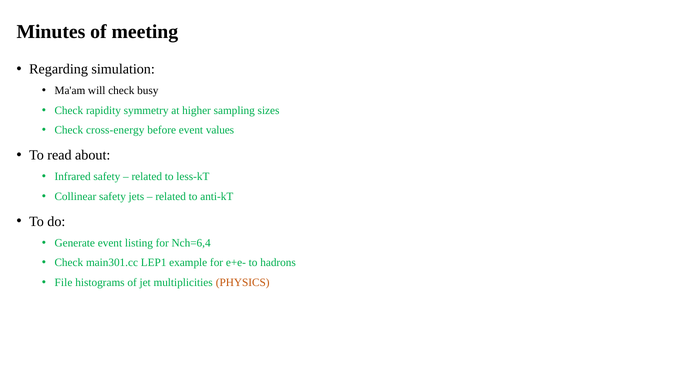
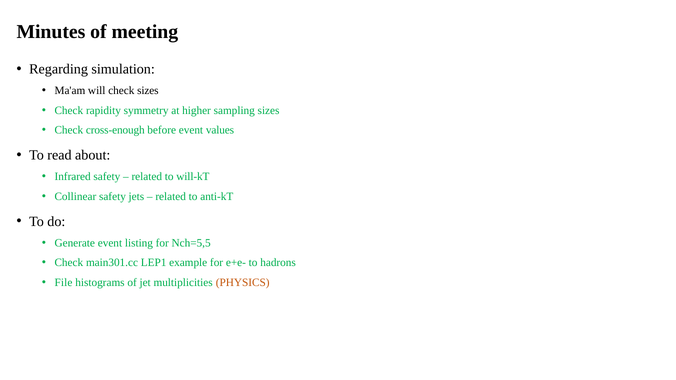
check busy: busy -> sizes (148, 91)
cross-energy: cross-energy -> cross-enough (115, 130)
less-kT: less-kT -> will-kT (193, 177)
Nch=6,4: Nch=6,4 -> Nch=5,5 (191, 243)
